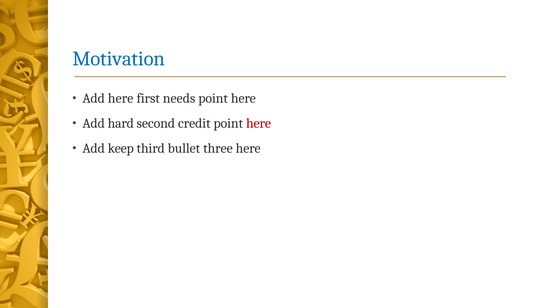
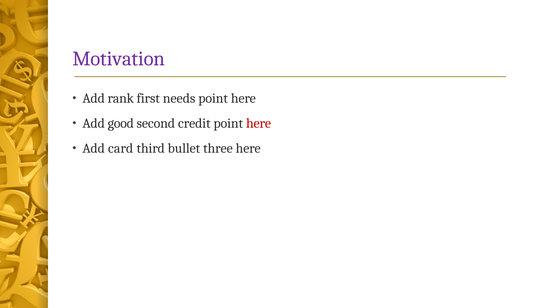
Motivation colour: blue -> purple (119, 59)
Add here: here -> rank (121, 98)
hard: hard -> good (121, 123)
keep: keep -> card (121, 148)
